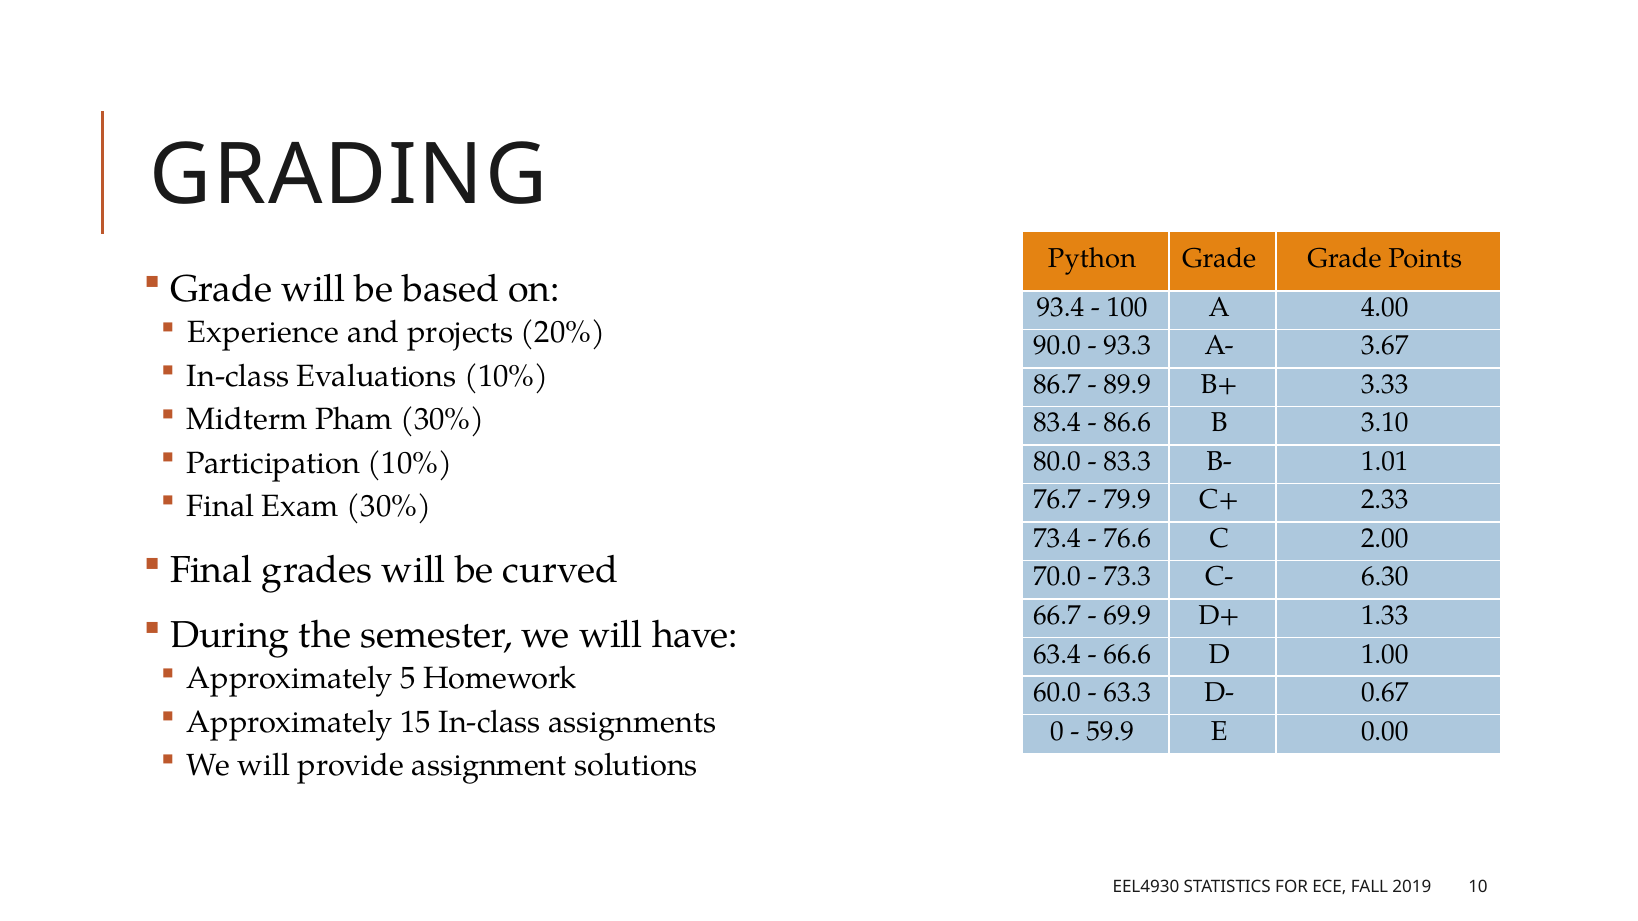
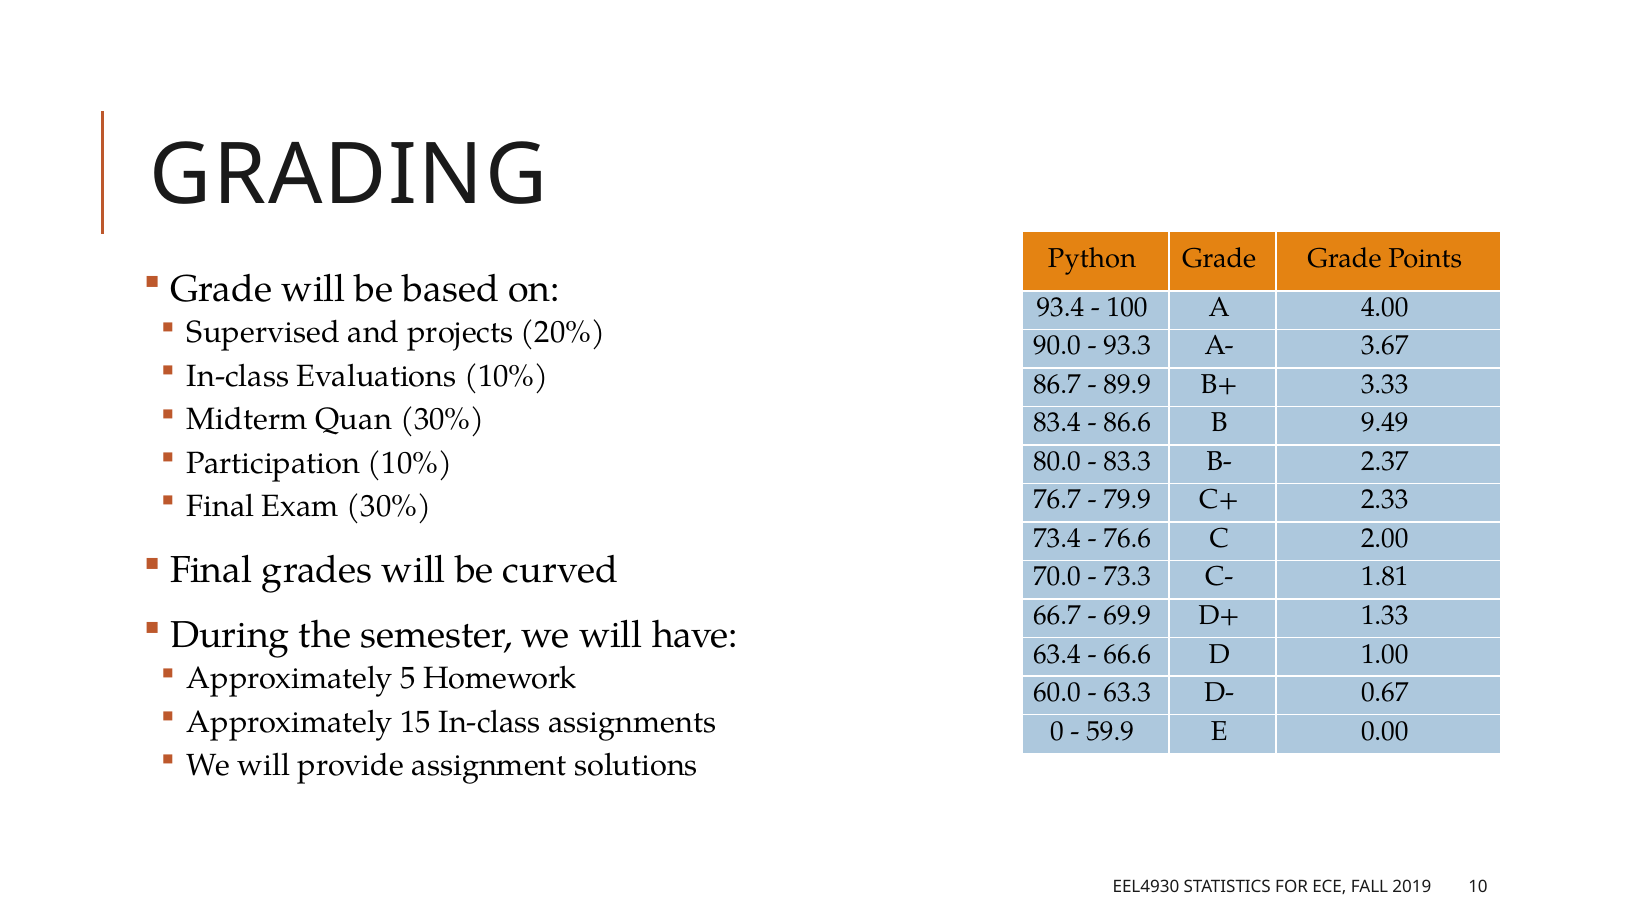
Experience: Experience -> Supervised (264, 333)
Pham: Pham -> Quan (354, 420)
3.10: 3.10 -> 9.49 (1385, 423)
1.01: 1.01 -> 2.37 (1385, 462)
6.30: 6.30 -> 1.81 (1385, 577)
